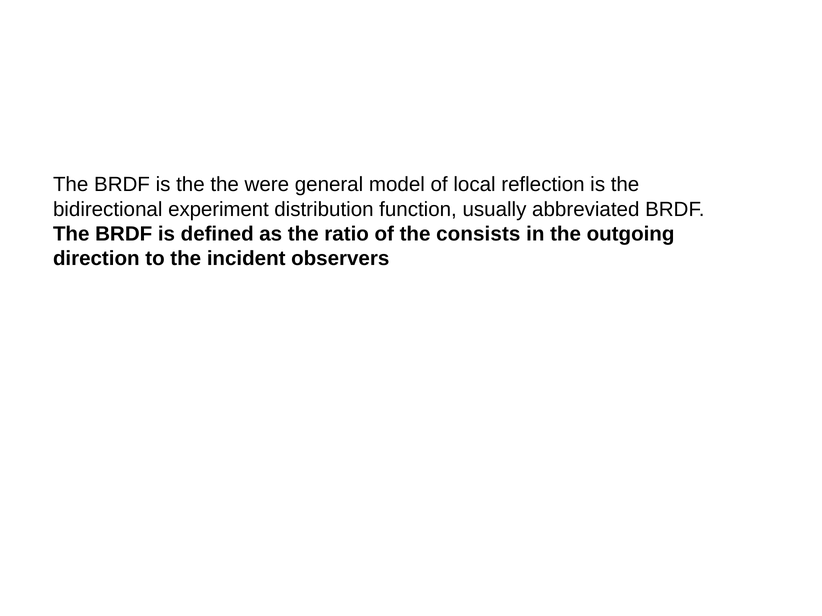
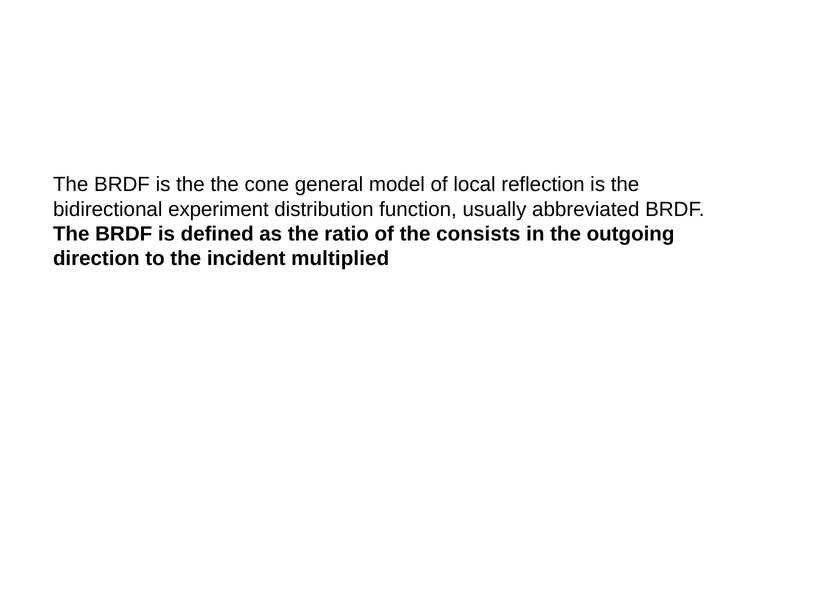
were: were -> cone (267, 185)
observers: observers -> multiplied (340, 259)
